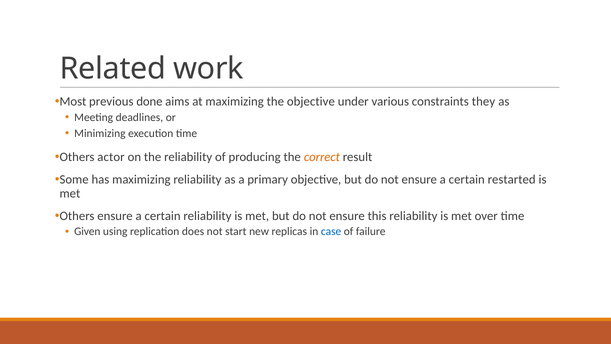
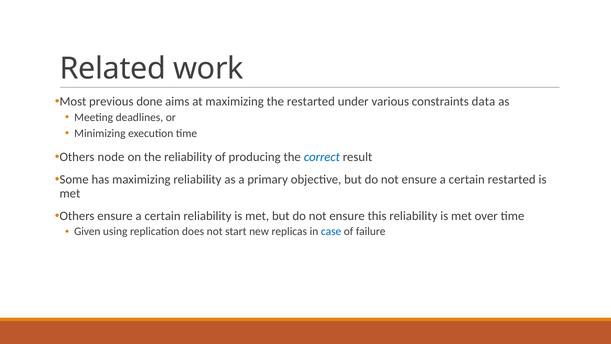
the objective: objective -> restarted (311, 102)
they: they -> data (483, 102)
actor: actor -> node (111, 157)
correct colour: orange -> blue (322, 157)
